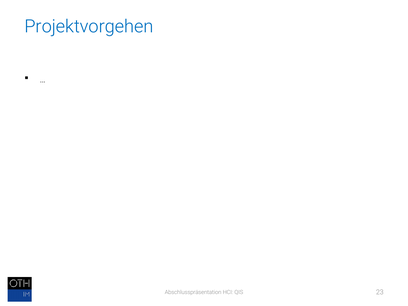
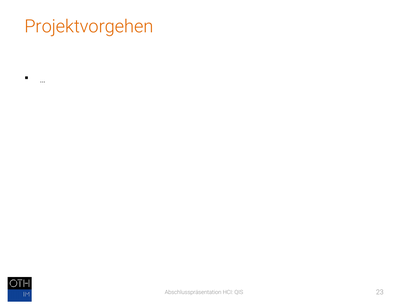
Projektvorgehen colour: blue -> orange (89, 26)
